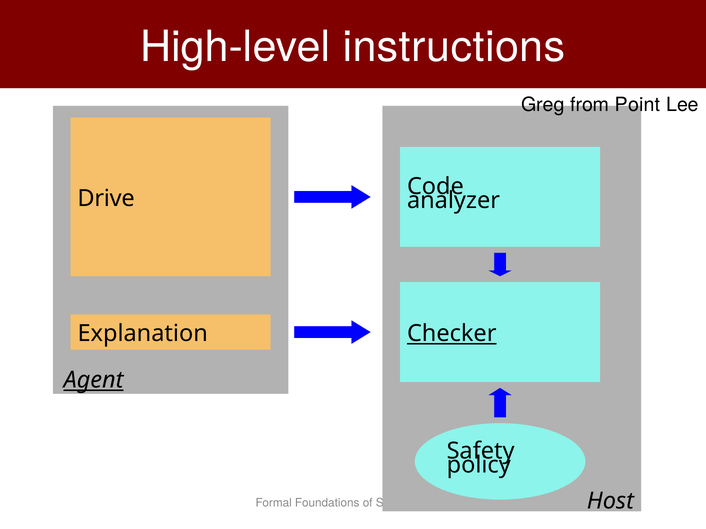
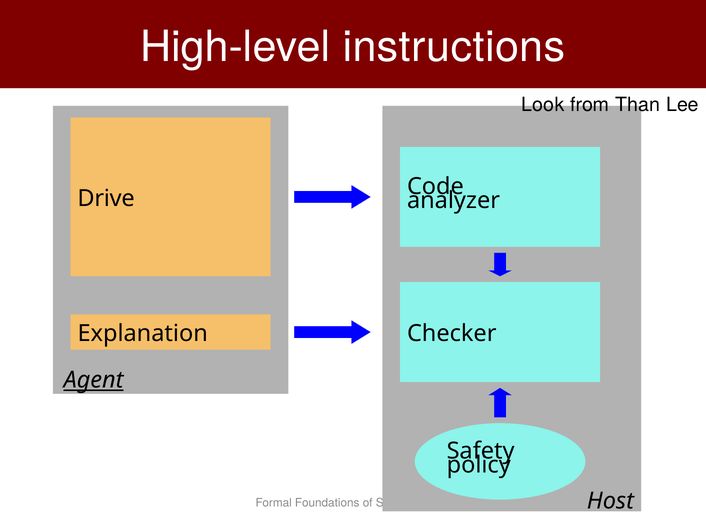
Greg: Greg -> Look (543, 105)
Point: Point -> Than (638, 105)
Checker underline: present -> none (452, 334)
